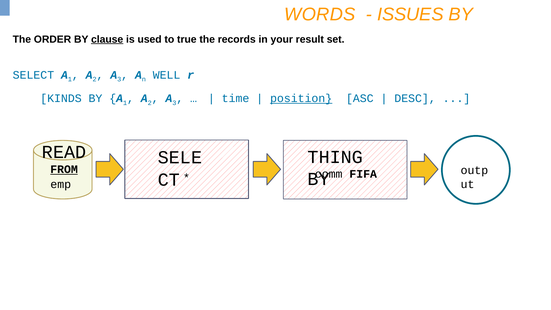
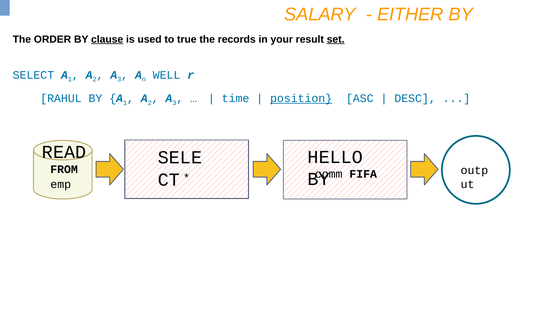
WORDS: WORDS -> SALARY (320, 14)
ISSUES: ISSUES -> EITHER (410, 14)
set underline: none -> present (336, 39)
KINDS: KINDS -> RAHUL (61, 98)
THING: THING -> HELLO (335, 157)
FROM underline: present -> none (64, 169)
